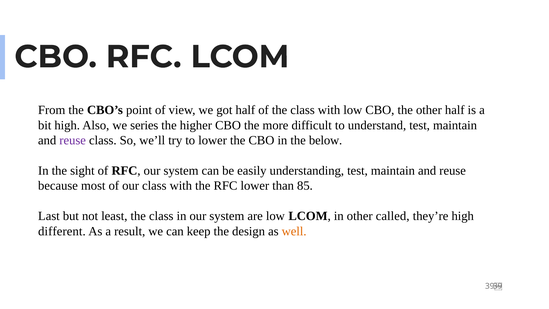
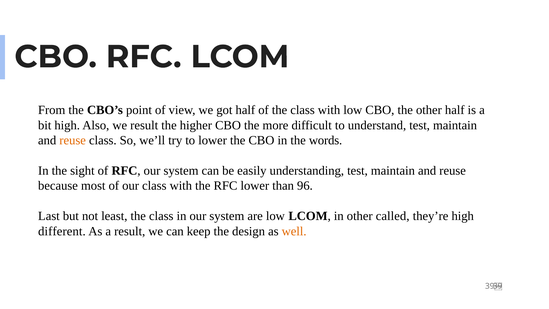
we series: series -> result (144, 125)
reuse colour: purple -> orange (73, 140)
below: below -> words (326, 140)
85: 85 -> 96 (305, 186)
